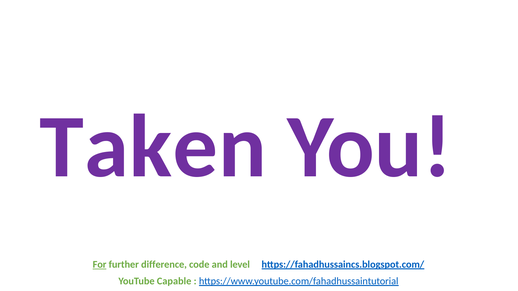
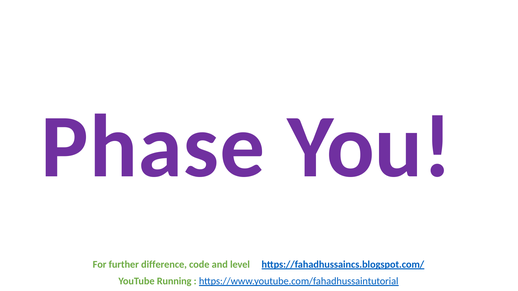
Taken: Taken -> Phase (153, 147)
For underline: present -> none (100, 265)
Capable: Capable -> Running (174, 281)
